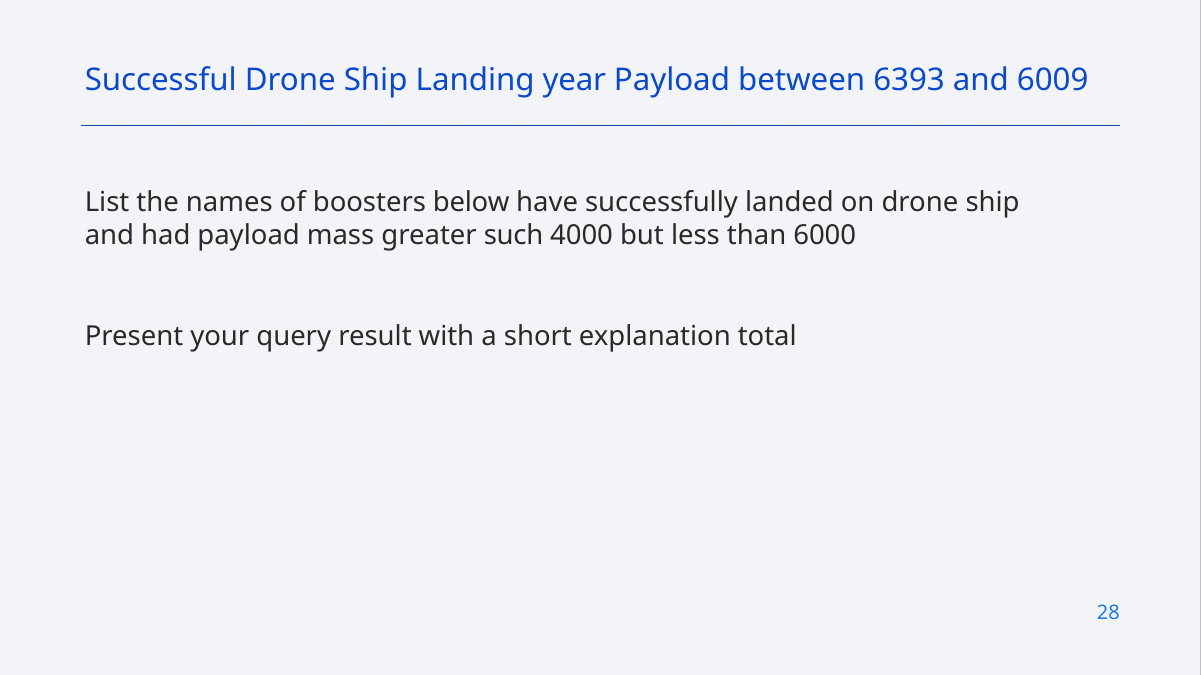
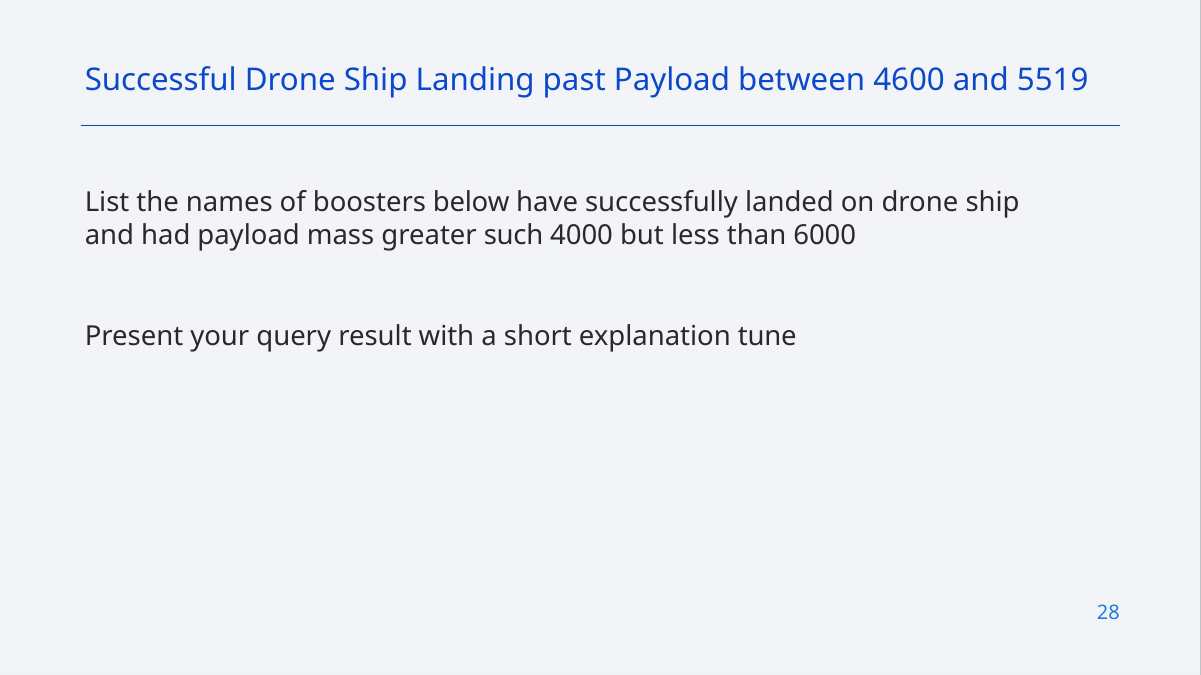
year: year -> past (574, 80)
6393: 6393 -> 4600 (909, 80)
6009: 6009 -> 5519 (1053, 80)
total: total -> tune (767, 337)
